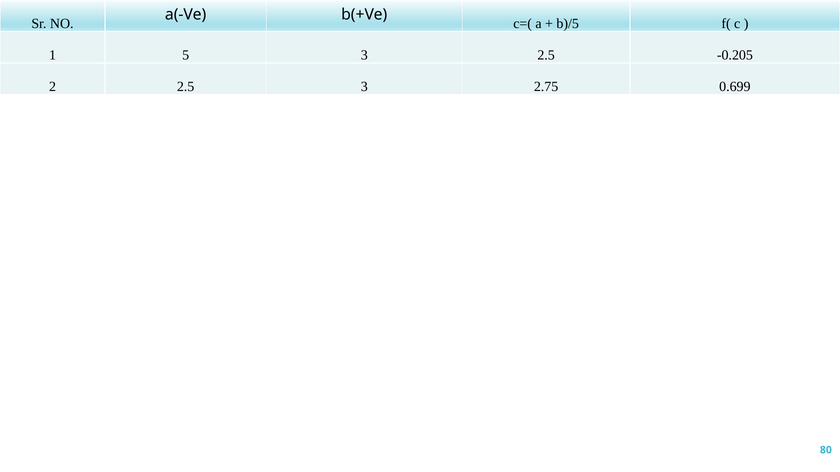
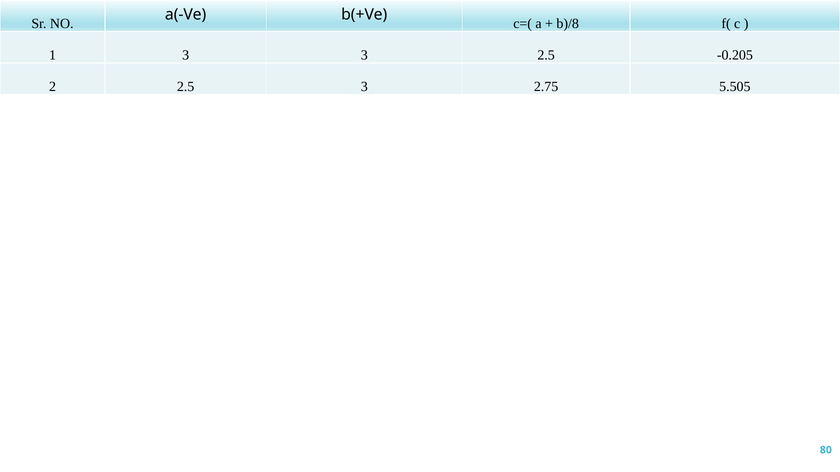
b)/5: b)/5 -> b)/8 (568, 24)
1 5: 5 -> 3 (186, 55)
0.699: 0.699 -> 5.505 (735, 87)
